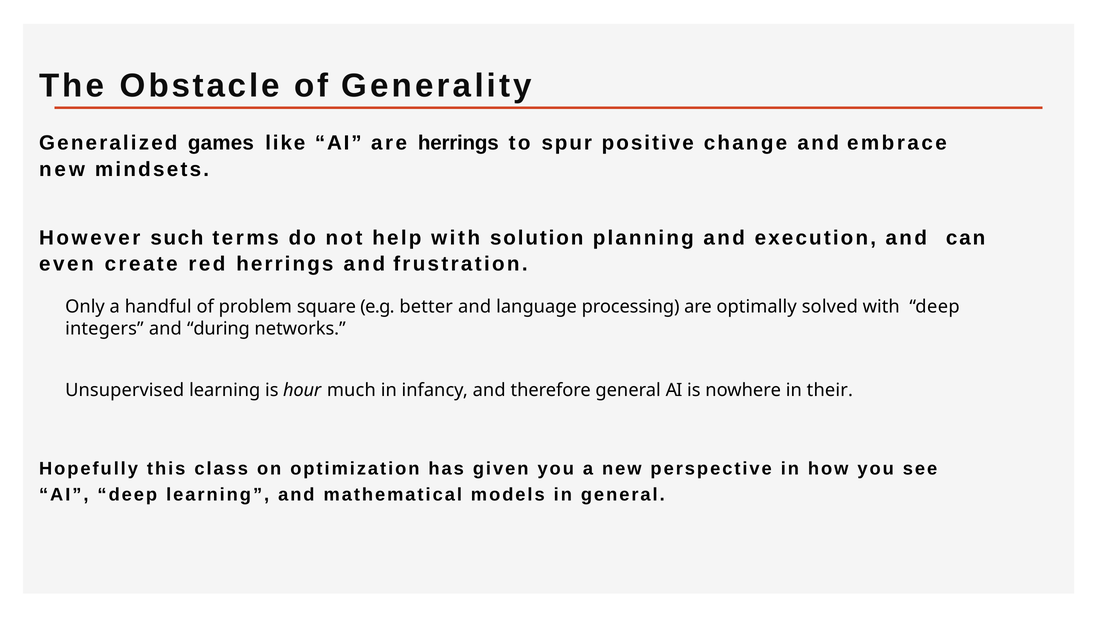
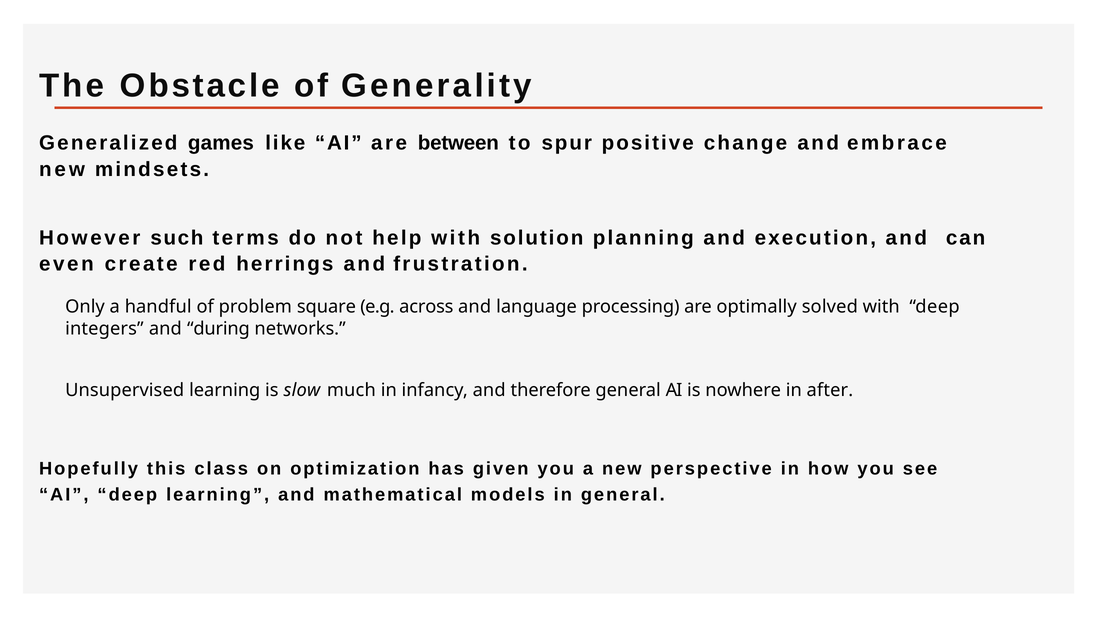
are herrings: herrings -> between (458, 143)
better: better -> across (426, 307)
hour: hour -> slow (302, 390)
their: their -> after (830, 390)
